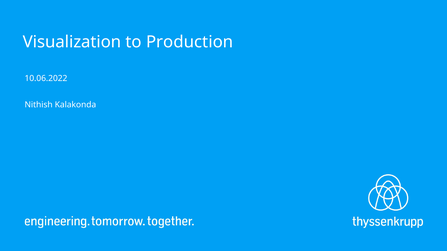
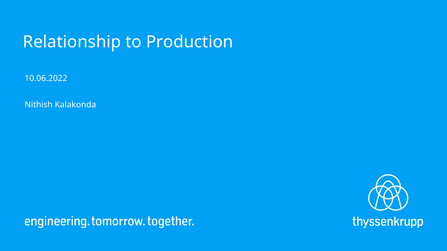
Visualization: Visualization -> Relationship (72, 42)
